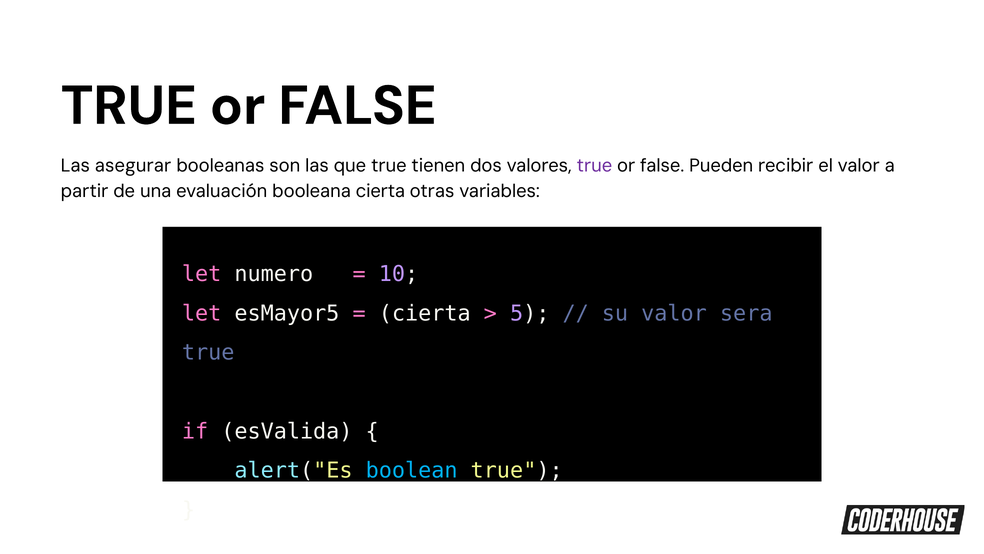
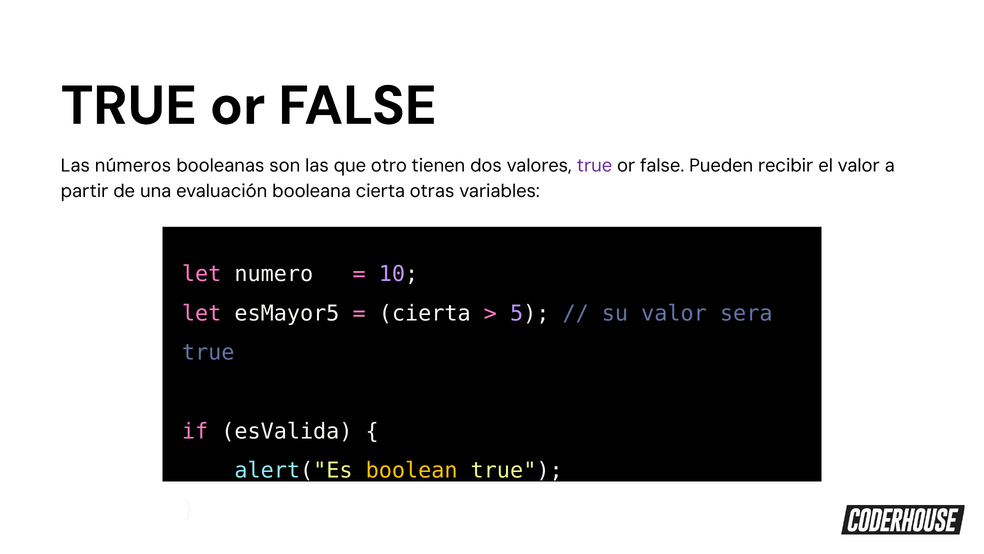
asegurar: asegurar -> números (133, 166)
que true: true -> otro (389, 166)
boolean colour: light blue -> yellow (412, 470)
